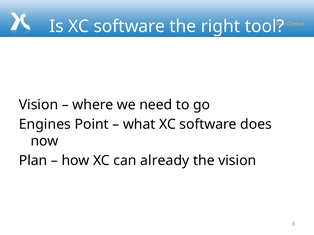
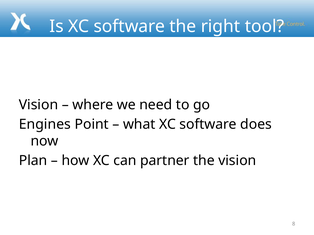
already: already -> partner (165, 161)
